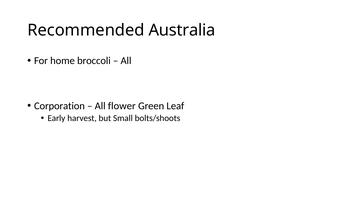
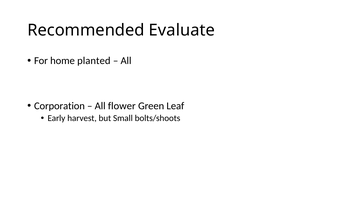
Australia: Australia -> Evaluate (182, 30)
broccoli: broccoli -> planted (94, 61)
